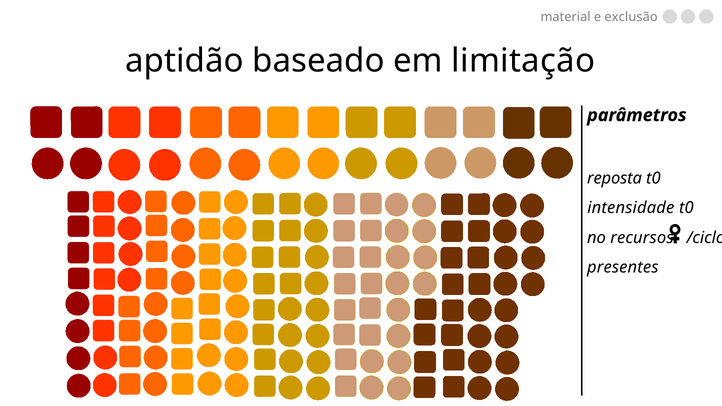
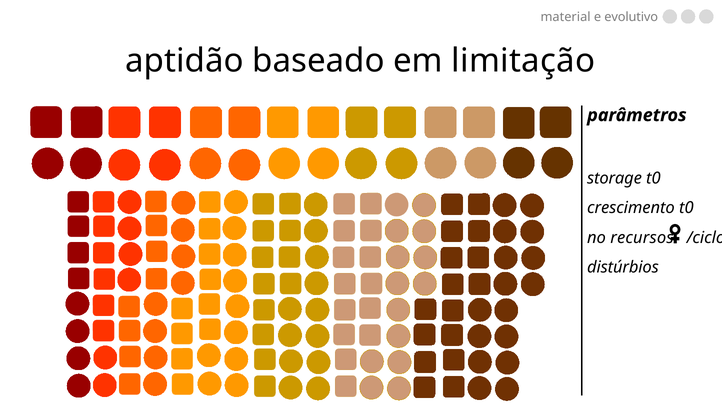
exclusão: exclusão -> evolutivo (631, 17)
reposta: reposta -> storage (614, 178)
intensidade: intensidade -> crescimento (631, 208)
presentes: presentes -> distúrbios (623, 268)
